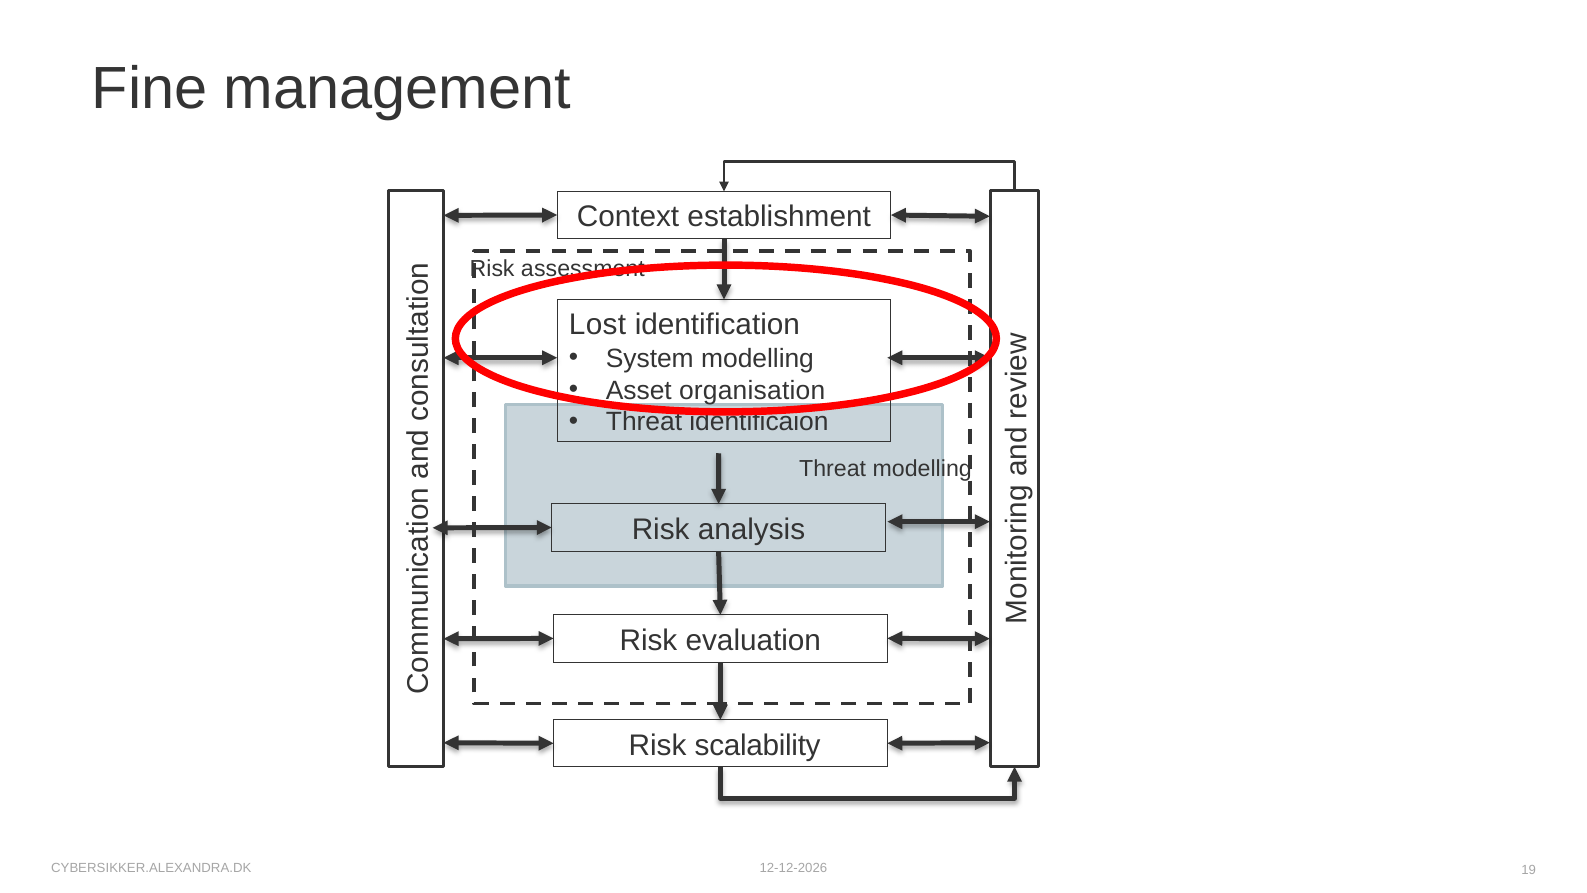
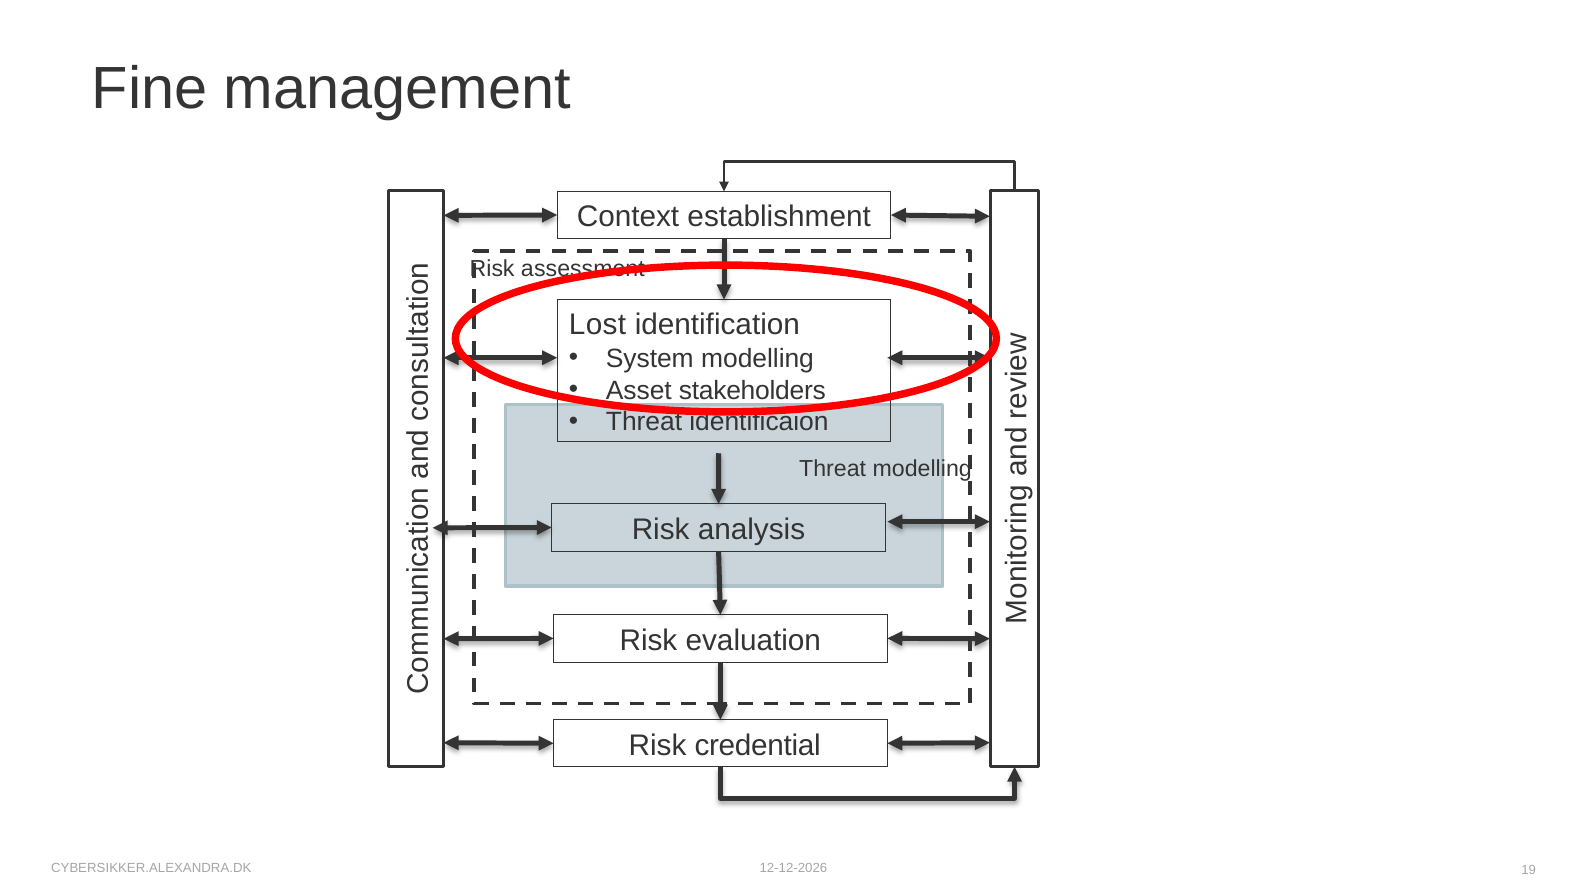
organisation: organisation -> stakeholders (752, 390)
scalability: scalability -> credential (758, 745)
